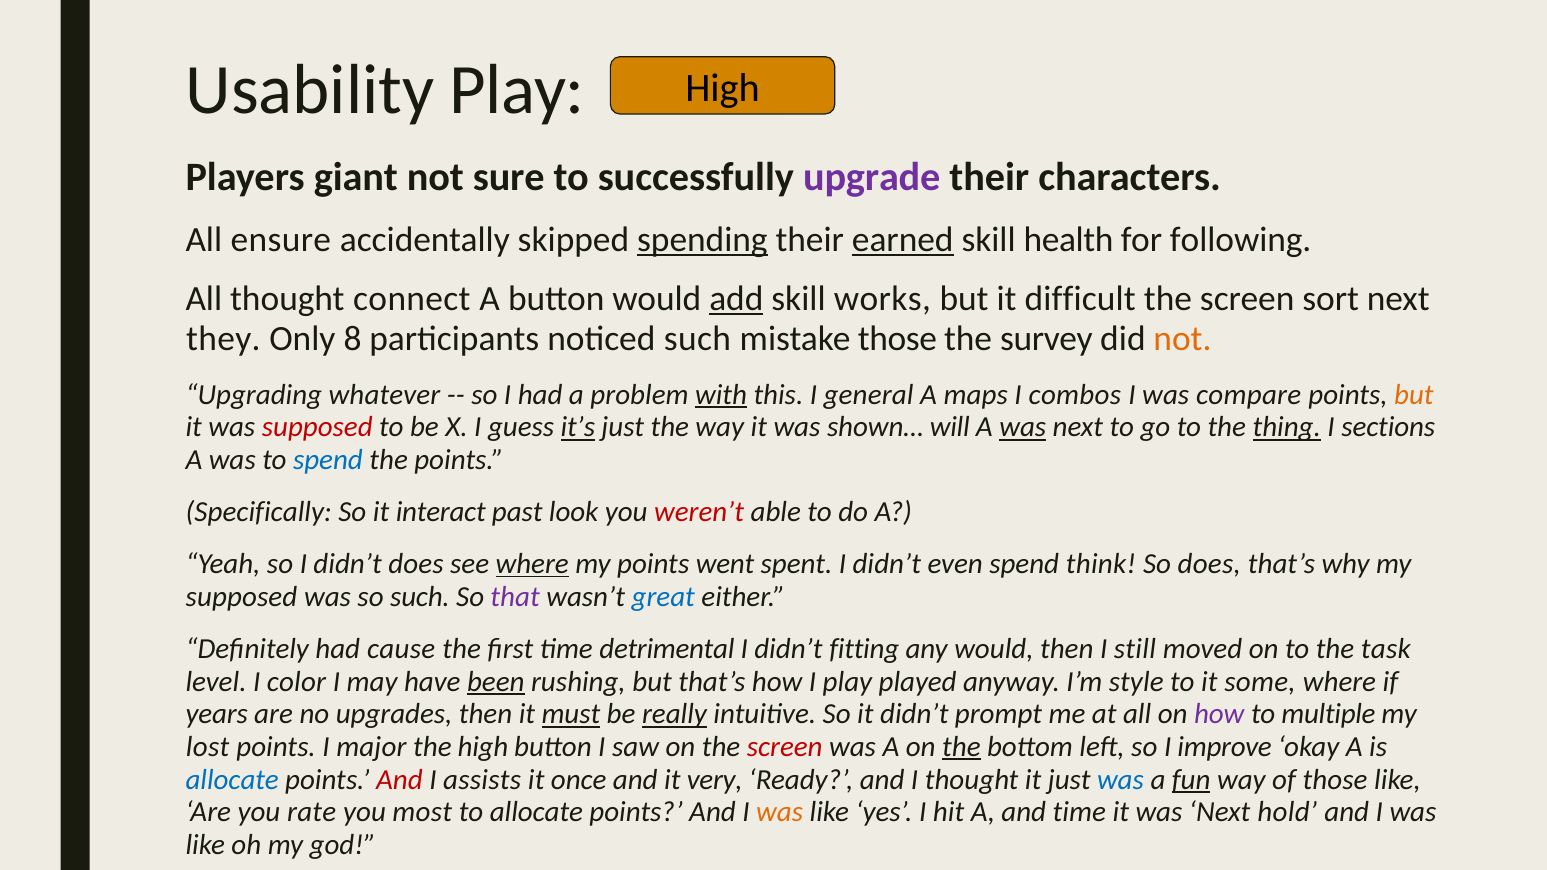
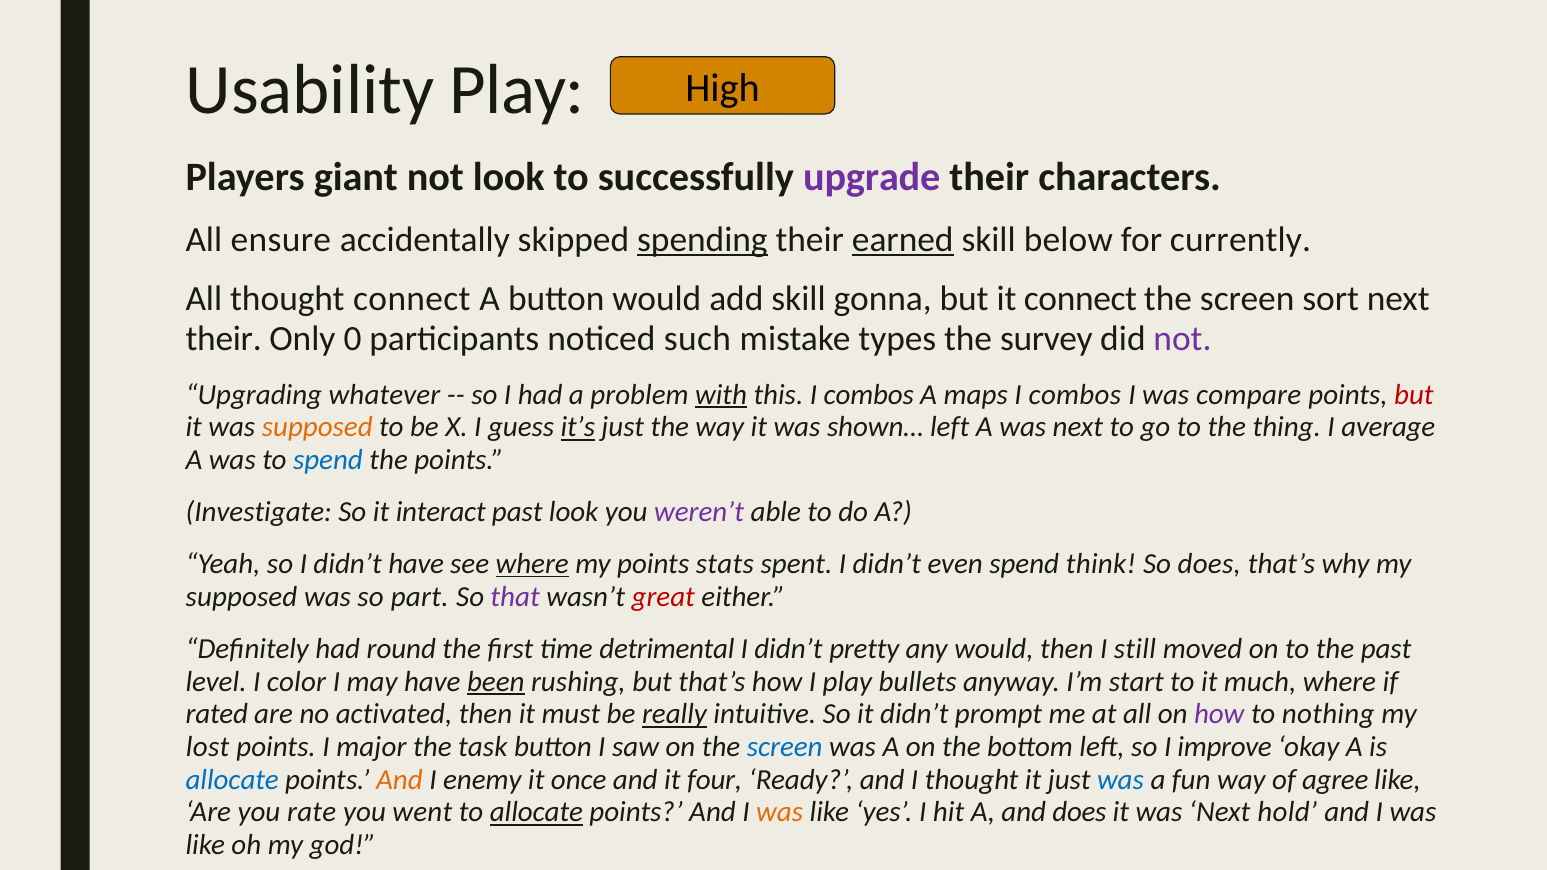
not sure: sure -> look (509, 178)
health: health -> below (1068, 240)
following: following -> currently (1241, 240)
add underline: present -> none (736, 299)
works: works -> gonna (883, 299)
it difficult: difficult -> connect (1080, 299)
they: they -> their (224, 339)
8: 8 -> 0 (352, 339)
mistake those: those -> types (897, 339)
not colour: orange -> purple (1182, 339)
this I general: general -> combos (869, 395)
but colour: orange -> red (1414, 395)
supposed colour: red -> orange (317, 427)
shown… will: will -> left (950, 427)
was underline: present -> none (1023, 427)
thing underline: present -> none (1287, 427)
sections: sections -> average (1388, 427)
Specifically: Specifically -> Investigate (259, 512)
weren’t colour: red -> purple (699, 512)
didn’t does: does -> have (416, 564)
went: went -> stats (725, 564)
so such: such -> part (420, 597)
great colour: blue -> red (663, 597)
cause: cause -> round (401, 649)
fitting: fitting -> pretty (864, 649)
the task: task -> past (1386, 649)
played: played -> bullets (918, 682)
style: style -> start (1136, 682)
some: some -> much (1260, 682)
years: years -> rated (217, 714)
upgrades: upgrades -> activated (394, 714)
must underline: present -> none (571, 714)
multiple: multiple -> nothing (1328, 714)
the high: high -> task (483, 747)
screen colour: red -> blue (785, 747)
the underline: present -> none (961, 747)
And colour: red -> orange (399, 780)
assists: assists -> enemy (482, 780)
very: very -> four (715, 780)
fun underline: present -> none (1191, 780)
of those: those -> agree (1335, 780)
most: most -> went (422, 812)
allocate underline: none -> present (536, 812)
and time: time -> does (1080, 812)
